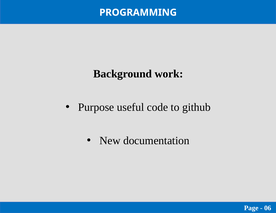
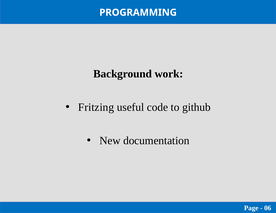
Purpose: Purpose -> Fritzing (96, 107)
